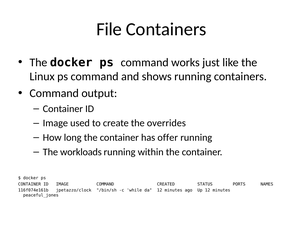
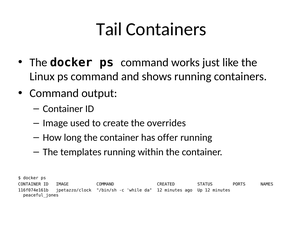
File: File -> Tail (109, 29)
workloads: workloads -> templates (81, 152)
